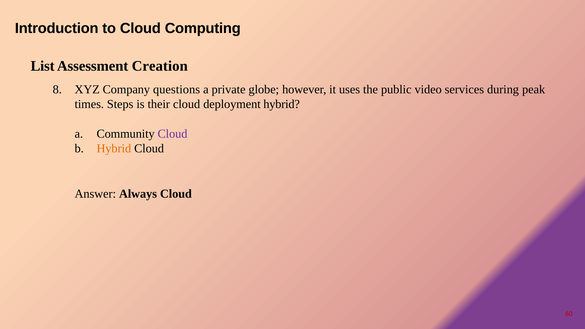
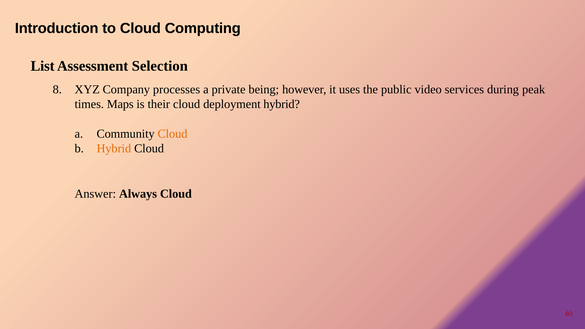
Creation: Creation -> Selection (160, 66)
questions: questions -> processes (177, 89)
globe: globe -> being (264, 89)
Steps: Steps -> Maps (120, 104)
Cloud colour: purple -> orange (172, 134)
